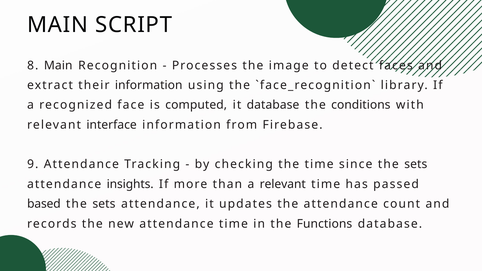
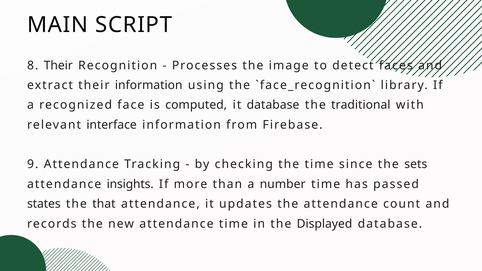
8 Main: Main -> Their (58, 65)
conditions: conditions -> traditional (361, 105)
a relevant: relevant -> number (283, 184)
based: based -> states (44, 204)
sets: sets -> that (104, 204)
Functions: Functions -> Displayed (325, 224)
